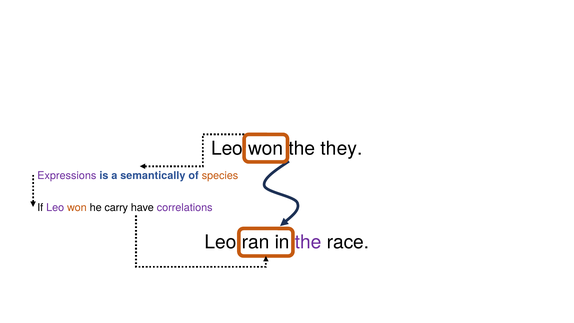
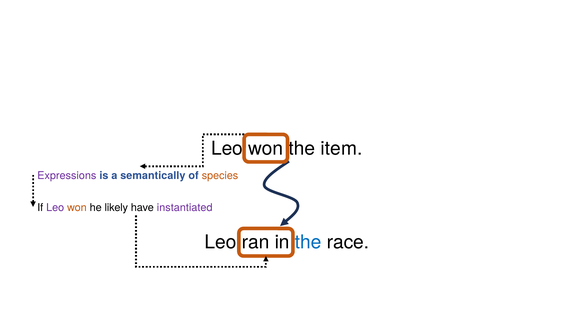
they: they -> item (341, 148)
carry: carry -> likely (116, 208)
correlations: correlations -> instantiated (185, 208)
the colour: purple -> blue (308, 242)
